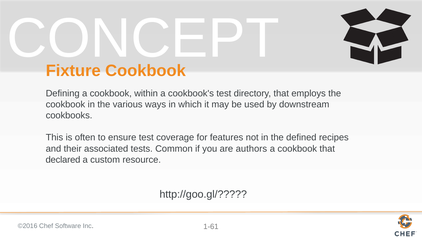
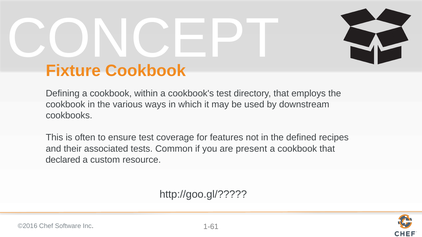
authors: authors -> present (251, 149)
